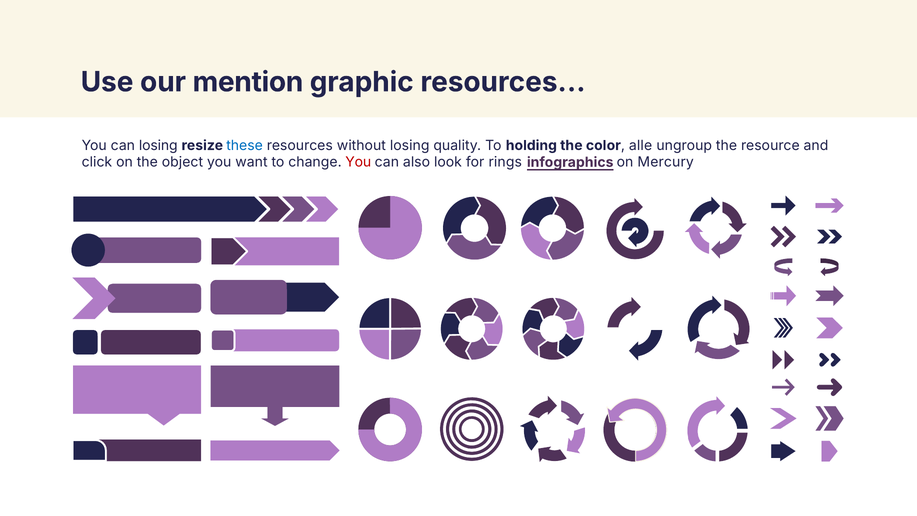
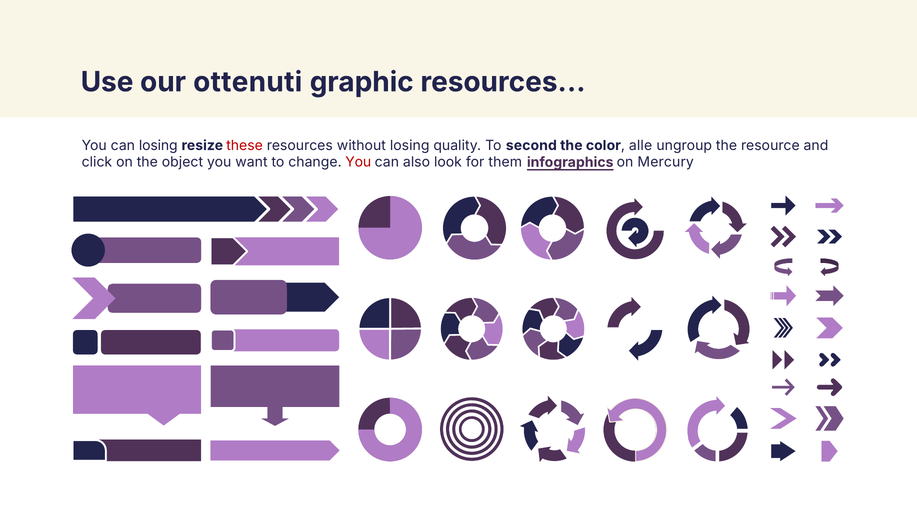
mention: mention -> ottenuti (248, 82)
these colour: blue -> red (245, 145)
holding: holding -> second (531, 145)
rings: rings -> them (505, 162)
